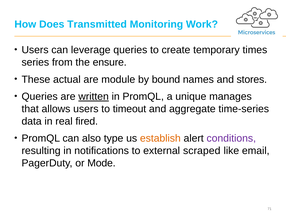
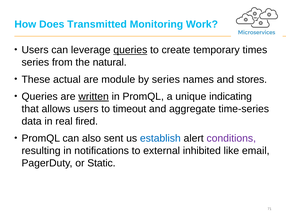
queries underline: none -> present (130, 50)
ensure: ensure -> natural (110, 62)
by bound: bound -> series (166, 80)
manages: manages -> indicating (231, 97)
type: type -> sent (114, 139)
establish colour: orange -> blue (160, 139)
scraped: scraped -> inhibited (202, 151)
Mode: Mode -> Static (101, 163)
